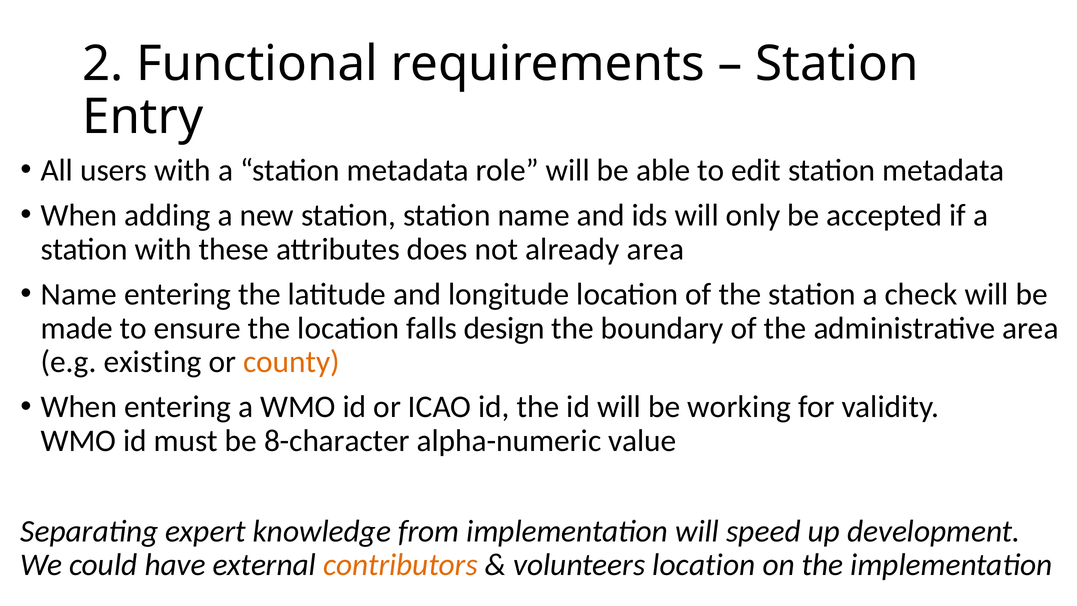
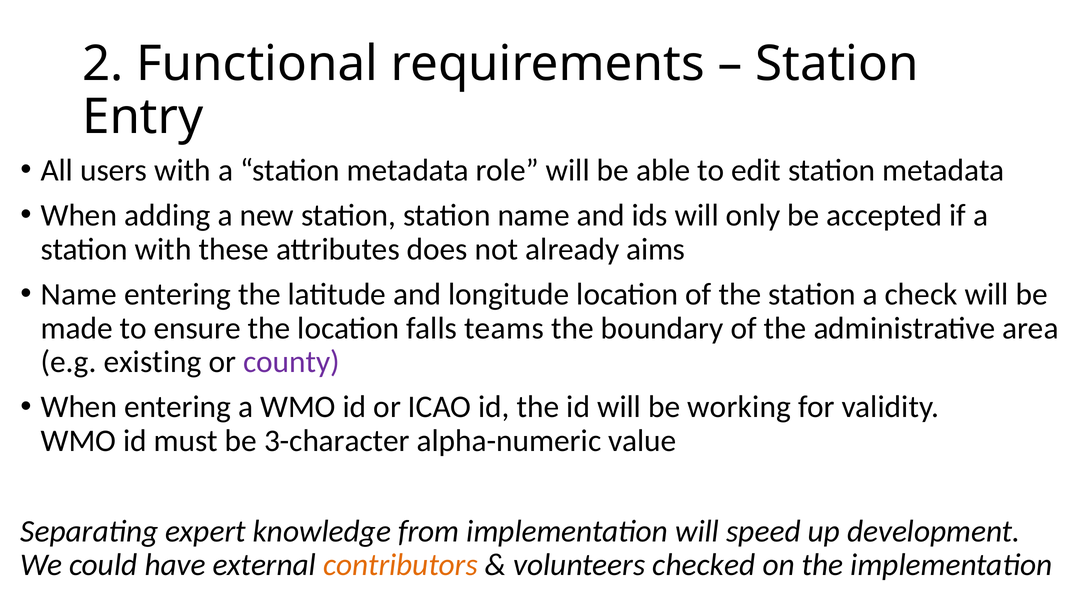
already area: area -> aims (656, 249)
design: design -> teams (504, 328)
county colour: orange -> purple (291, 362)
8-character: 8-character -> 3-character (337, 441)
volunteers location: location -> checked (704, 565)
